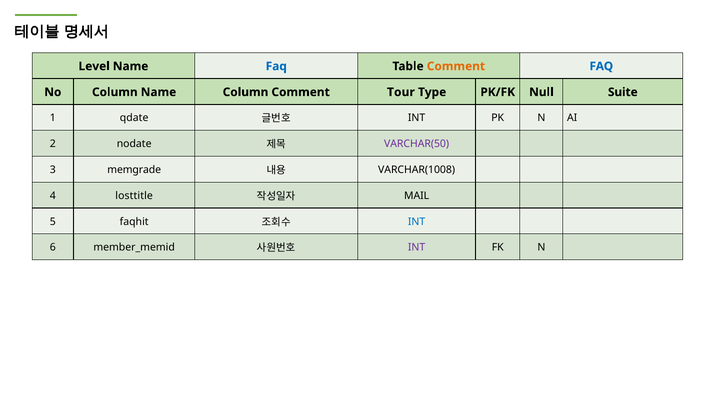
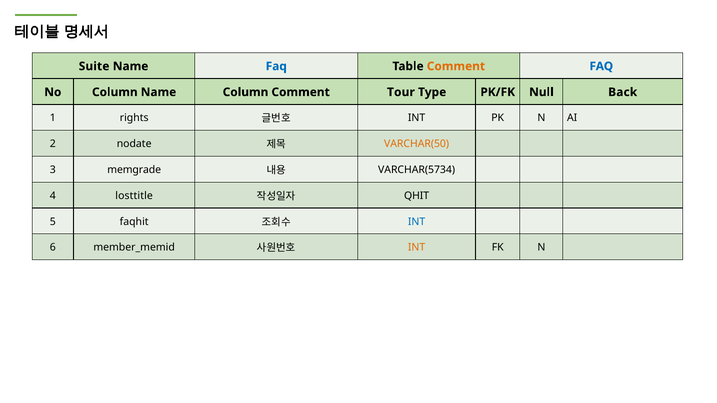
Level: Level -> Suite (94, 66)
Suite: Suite -> Back (623, 92)
qdate: qdate -> rights (134, 118)
VARCHAR(50 colour: purple -> orange (417, 144)
VARCHAR(1008: VARCHAR(1008 -> VARCHAR(5734 (417, 170)
MAIL: MAIL -> QHIT (417, 196)
INT colour: purple -> orange (417, 248)
